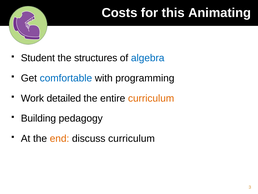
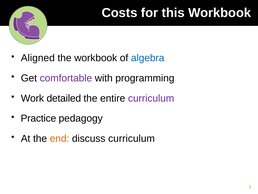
this Animating: Animating -> Workbook (220, 13)
Student: Student -> Aligned (38, 58)
the structures: structures -> workbook (96, 58)
comfortable colour: blue -> purple (66, 78)
curriculum colour: orange -> purple (151, 98)
Building: Building -> Practice (38, 118)
